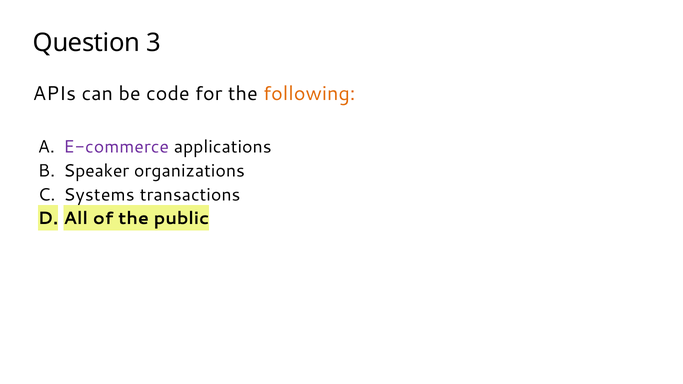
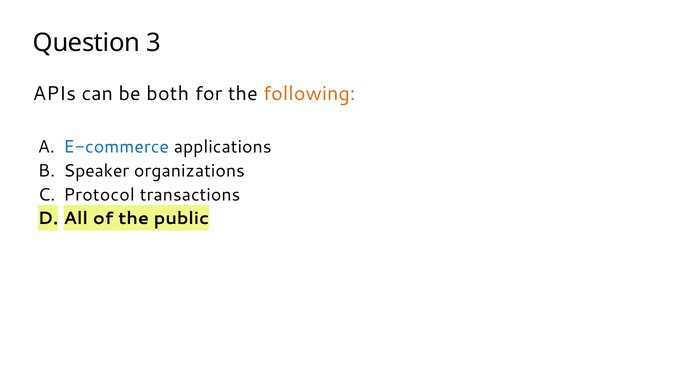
code: code -> both (168, 94)
E-commerce colour: purple -> blue (116, 147)
Systems: Systems -> Protocol (99, 195)
